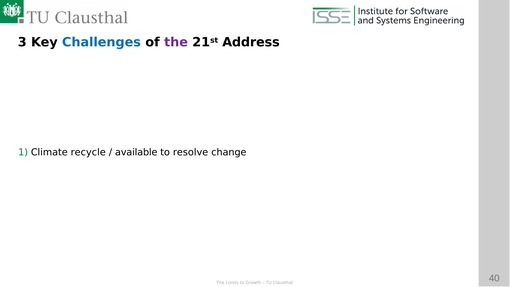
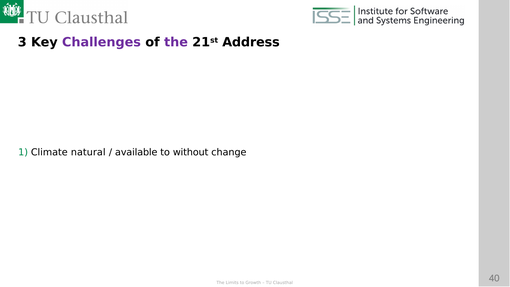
Challenges colour: blue -> purple (101, 42)
recycle: recycle -> natural (88, 152)
resolve: resolve -> without (191, 152)
